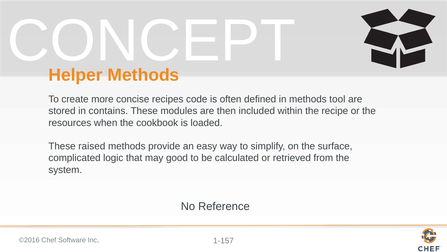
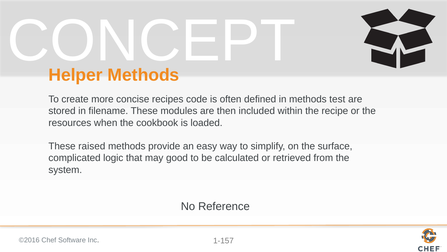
tool: tool -> test (337, 99)
contains: contains -> filename (108, 111)
